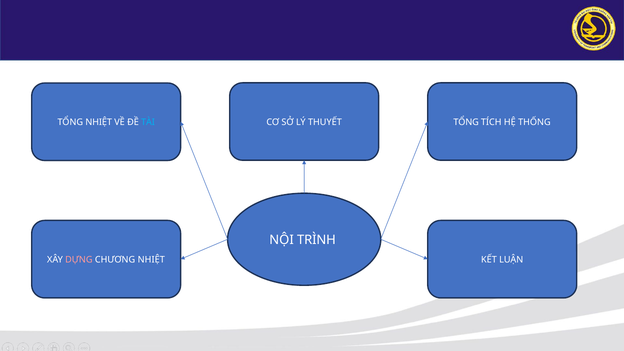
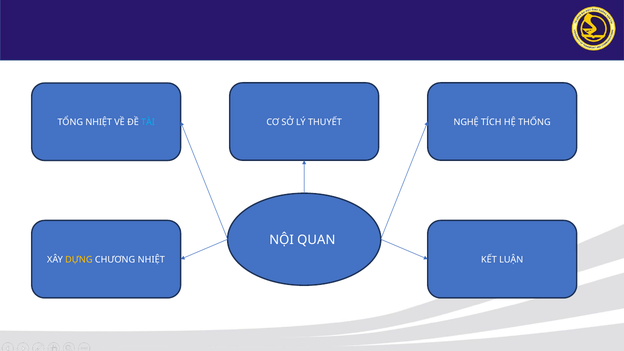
TỔNG: TỔNG -> NGHỆ (466, 122)
TRÌNH: TRÌNH -> QUAN (316, 240)
DỰNG colour: pink -> yellow (79, 260)
